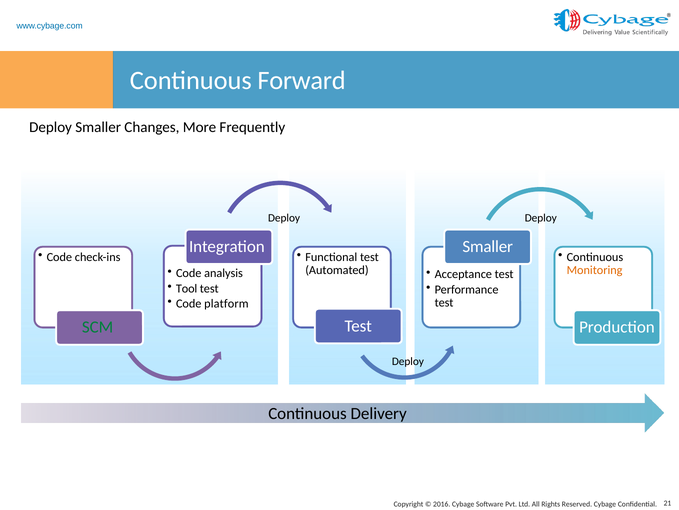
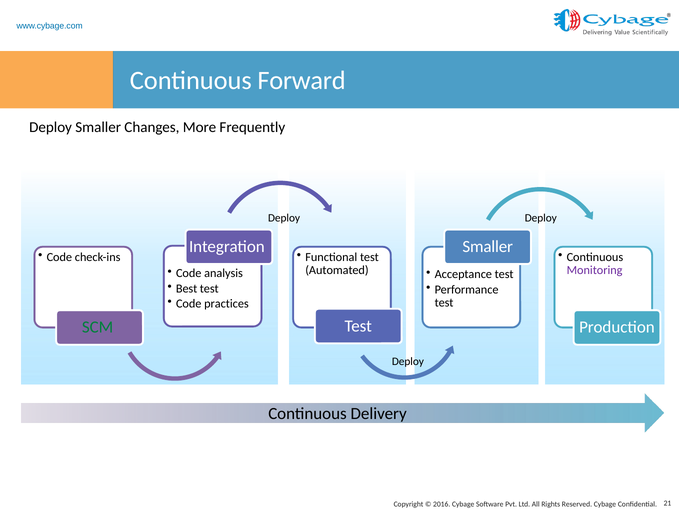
Monitoring colour: orange -> purple (595, 270)
Tool: Tool -> Best (187, 288)
platform: platform -> practices (226, 303)
